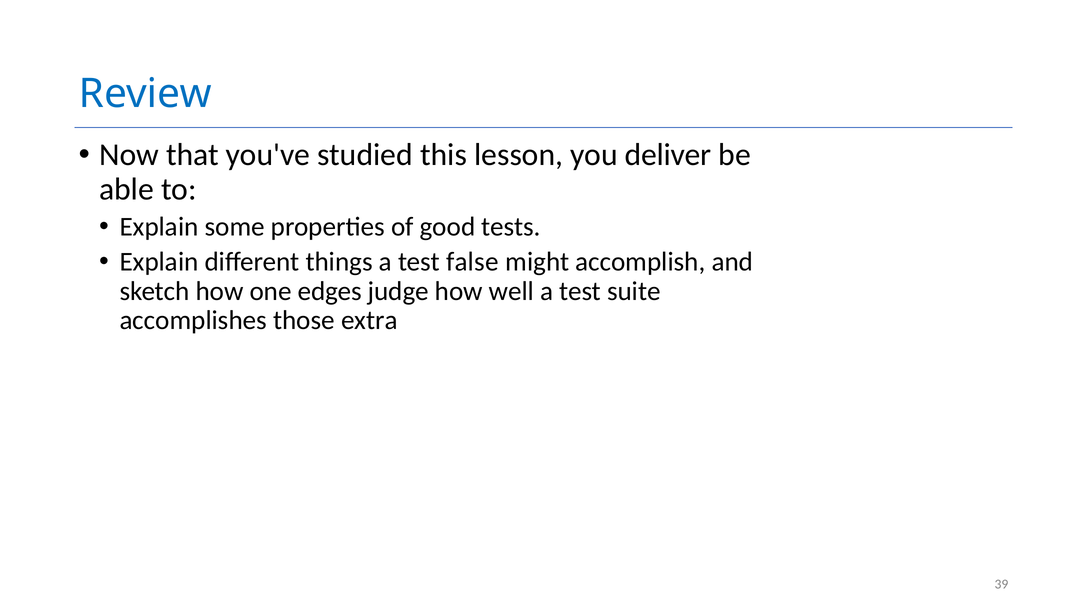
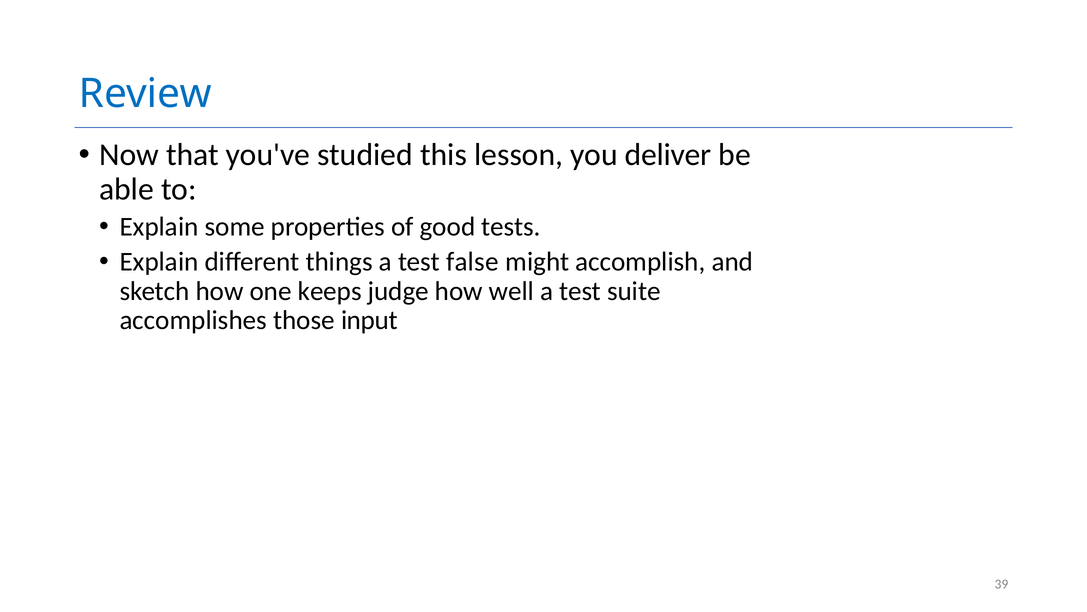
edges: edges -> keeps (330, 291)
extra: extra -> input (370, 320)
